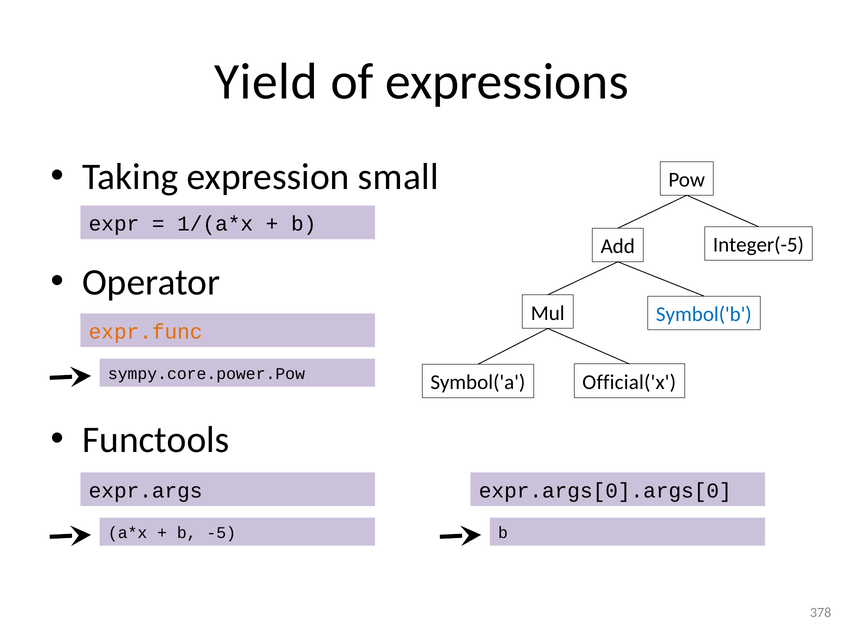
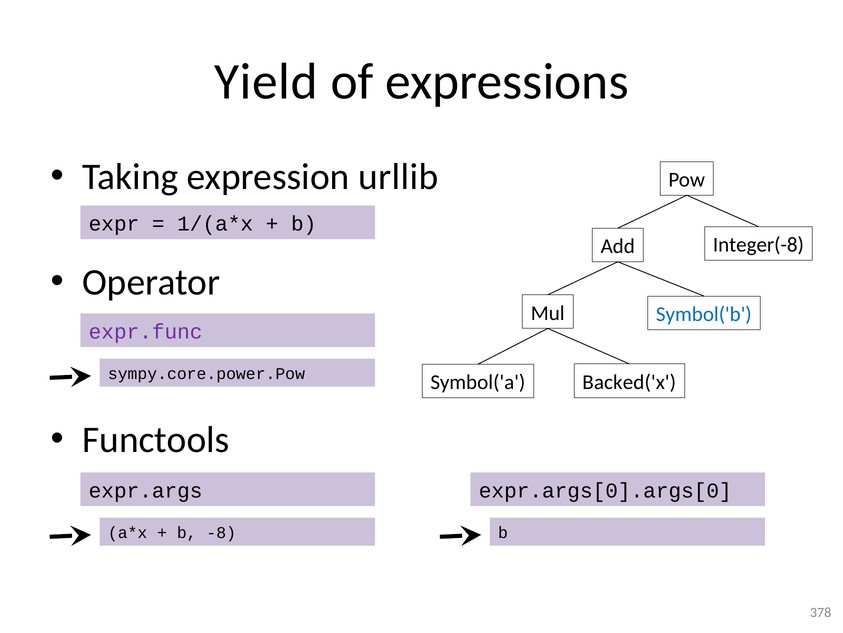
small: small -> urllib (398, 177)
Integer(-5: Integer(-5 -> Integer(-8 (758, 245)
expr.func colour: orange -> purple (146, 331)
Official('x: Official('x -> Backed('x (629, 382)
-5: -5 -> -8 (221, 532)
